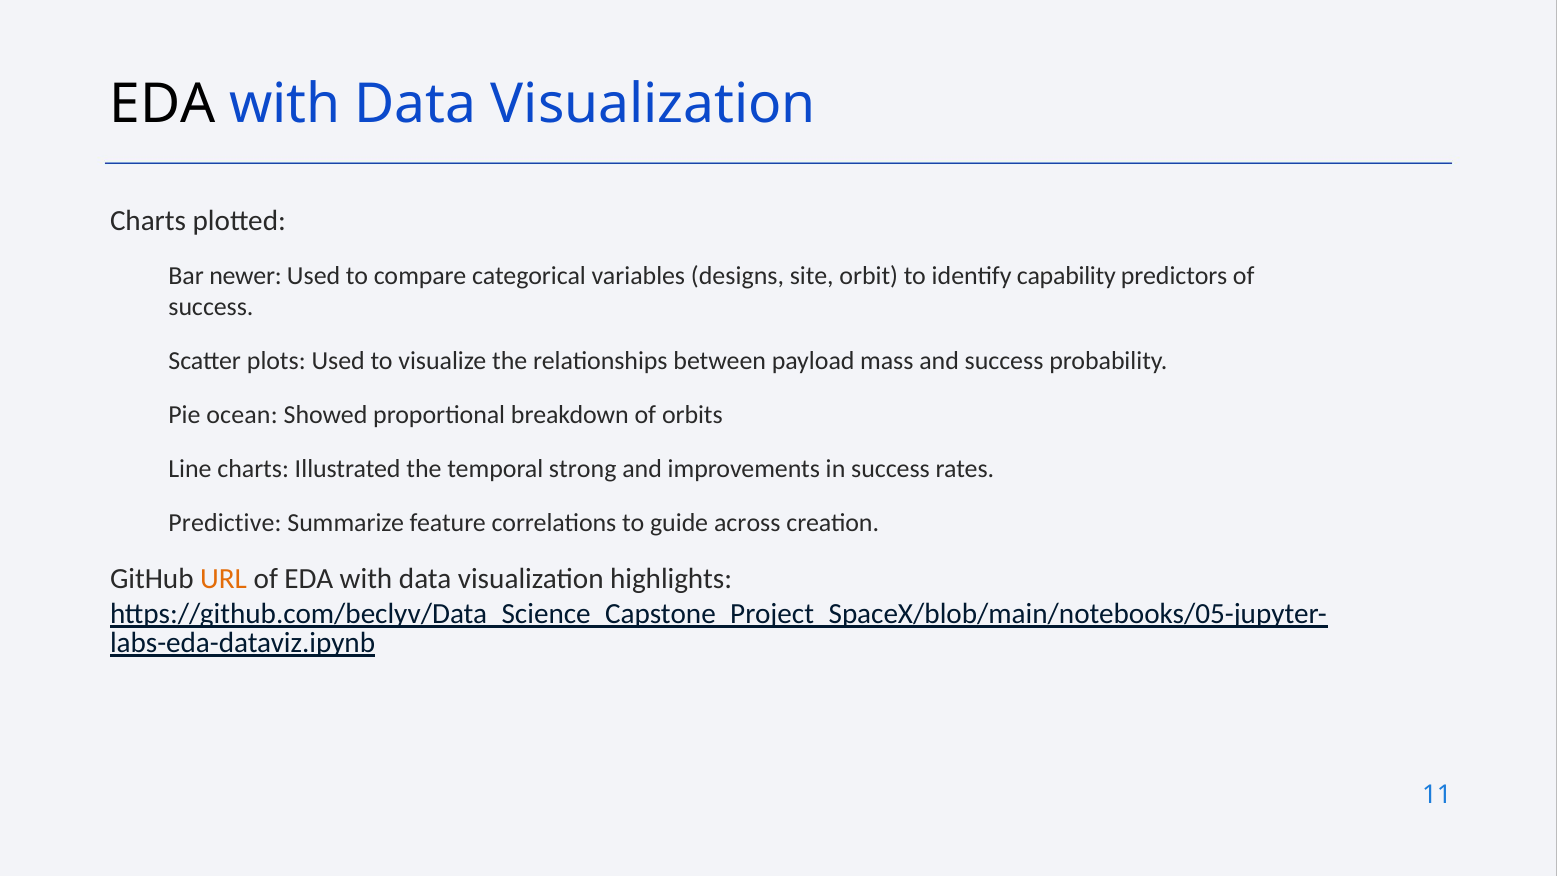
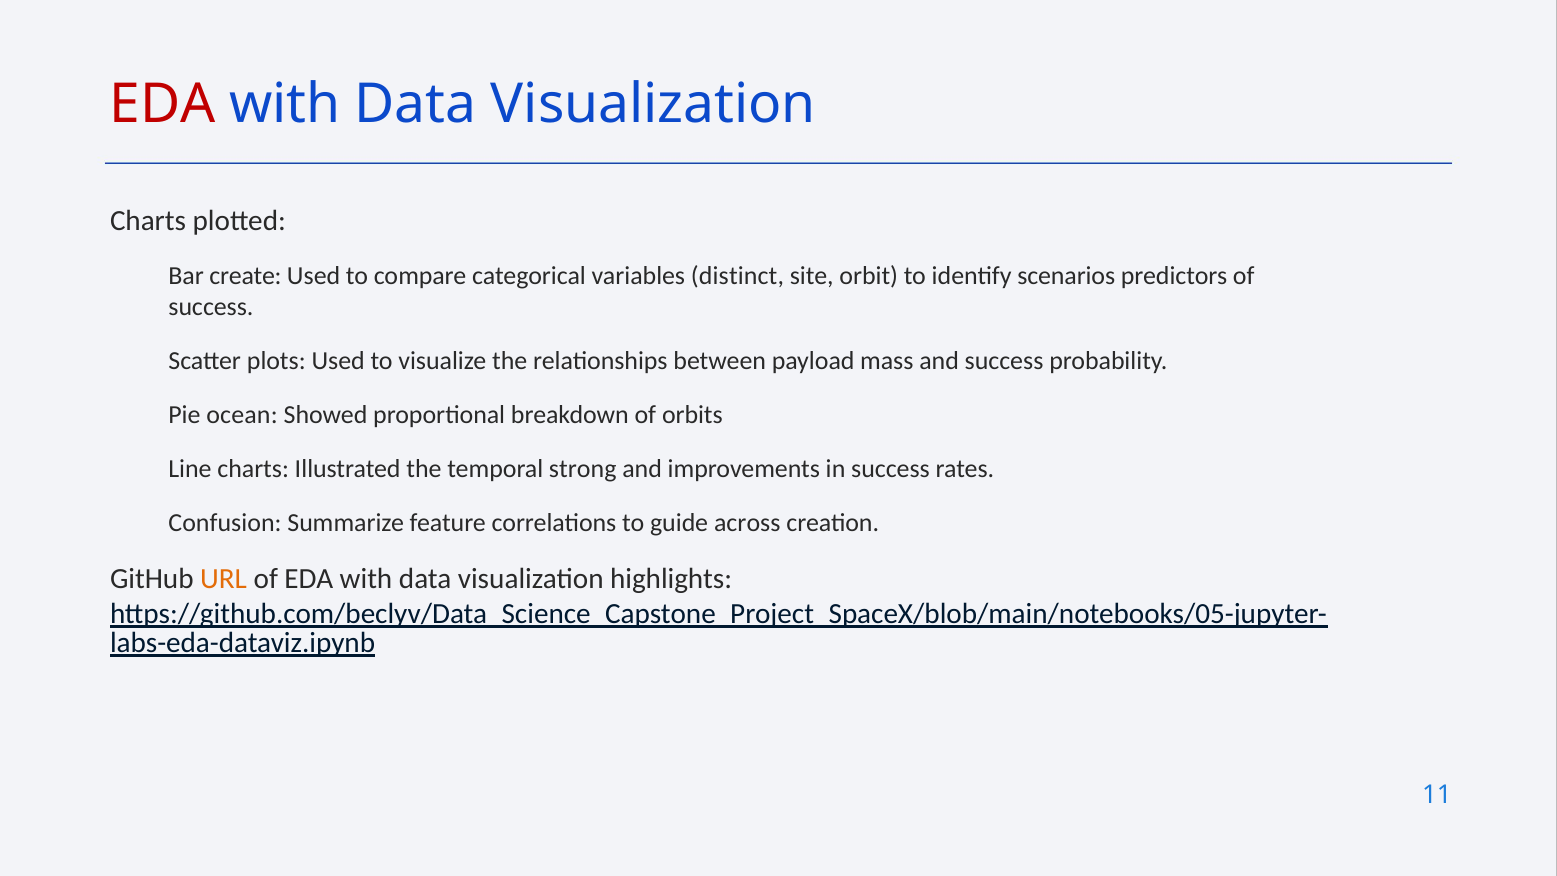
EDA colour: black -> red (163, 104)
newer: newer -> create (246, 276)
designs: designs -> distinct (737, 276)
capability: capability -> scenarios (1066, 276)
Predictive: Predictive -> Confusion (225, 523)
